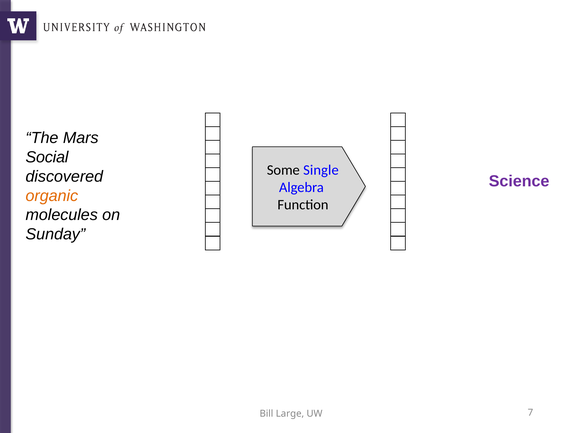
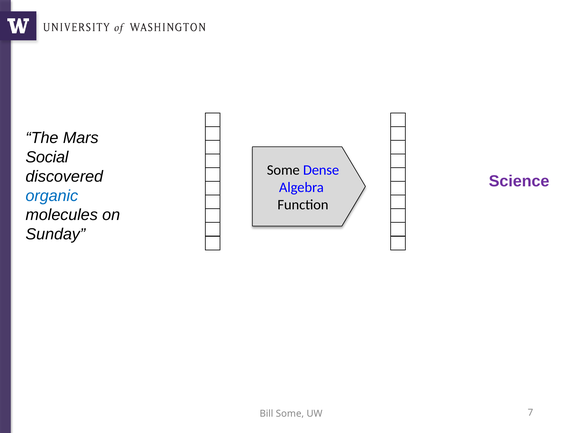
Single: Single -> Dense (321, 170)
organic colour: orange -> blue (52, 196)
Bill Large: Large -> Some (290, 413)
